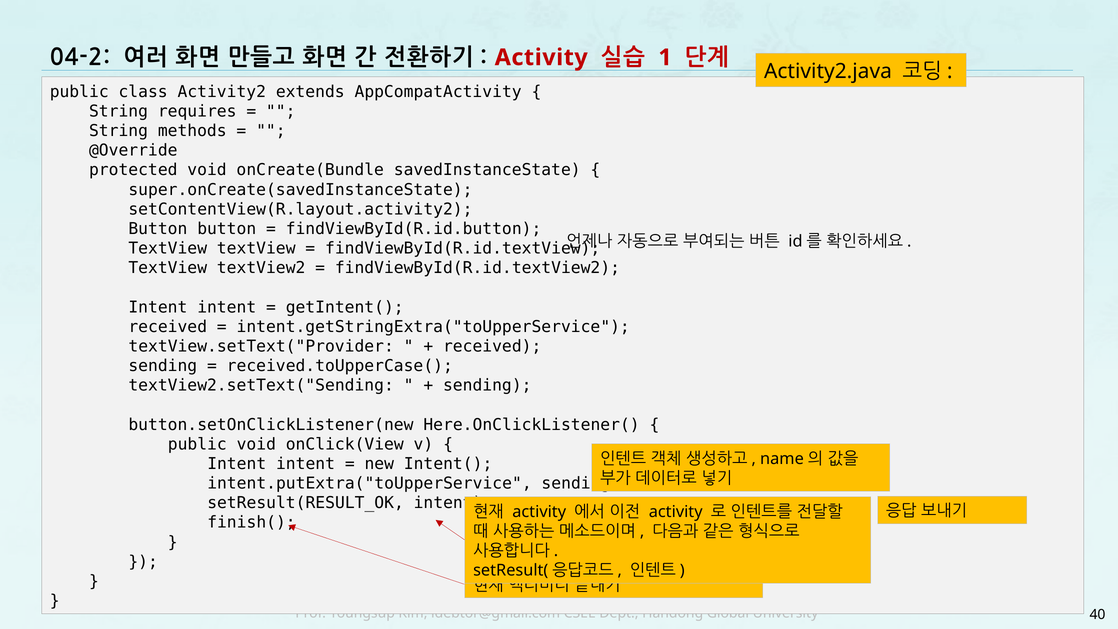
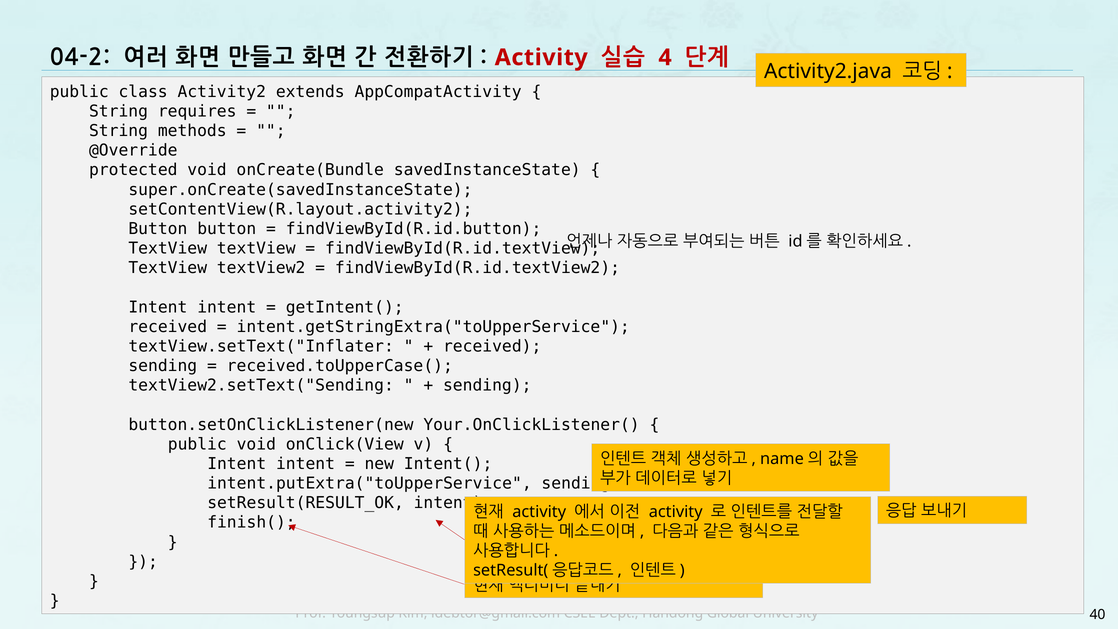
1: 1 -> 4 (665, 57)
textView.setText("Provider: textView.setText("Provider -> textView.setText("Inflater (261, 346)
Here.OnClickListener(: Here.OnClickListener( -> Your.OnClickListener( (532, 425)
